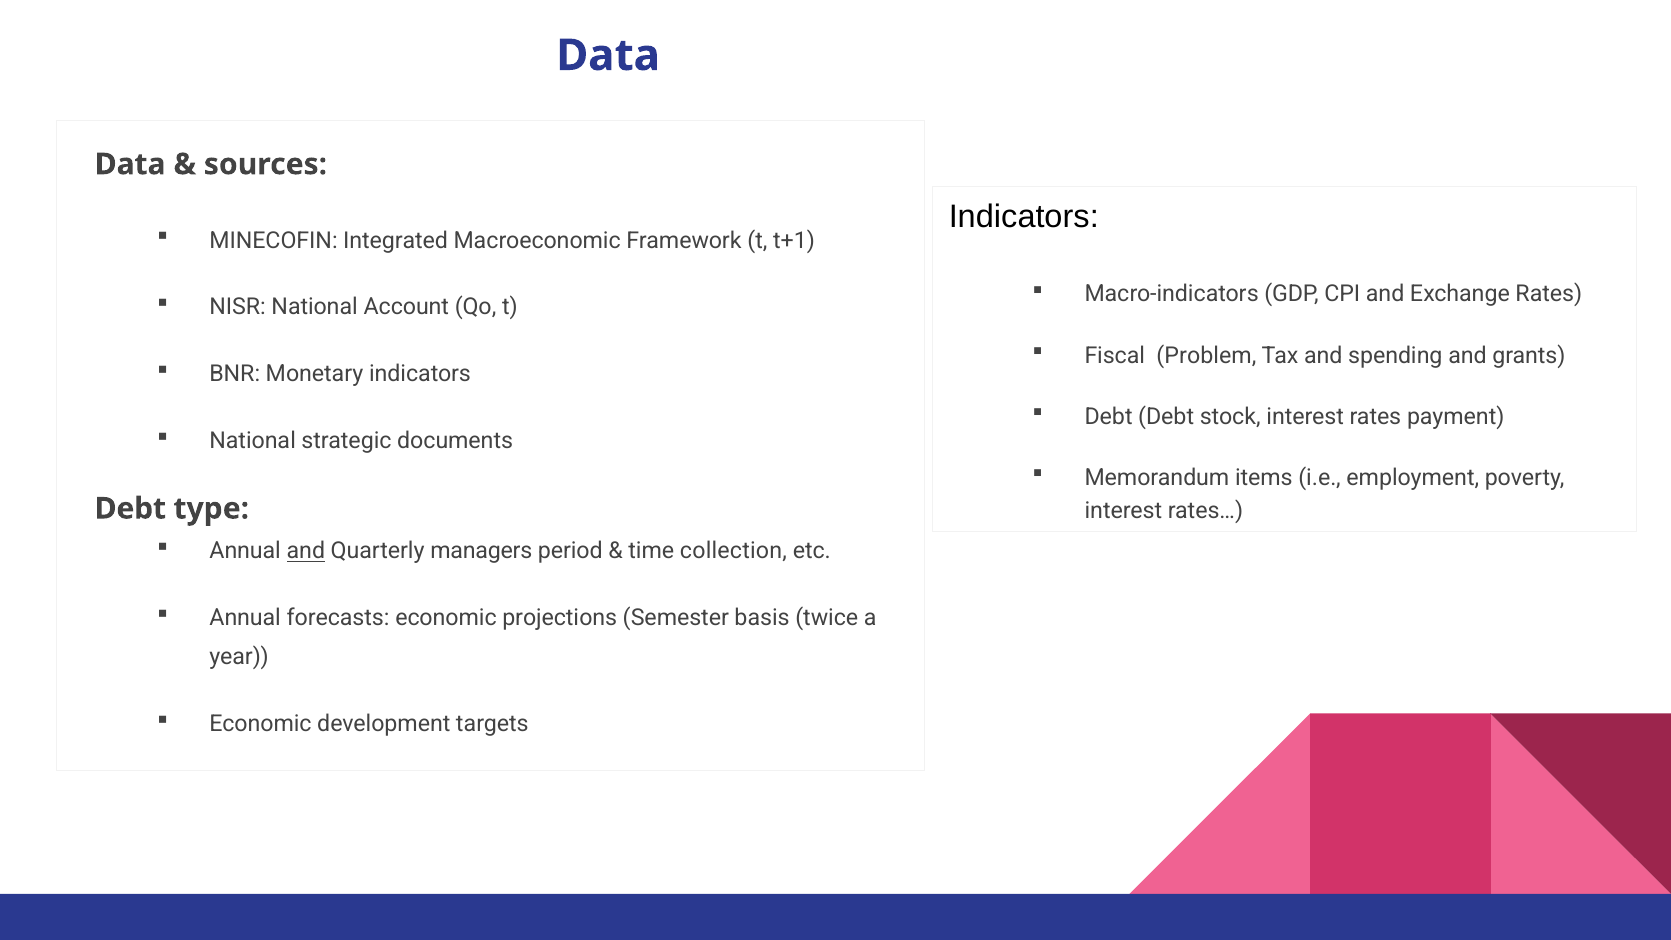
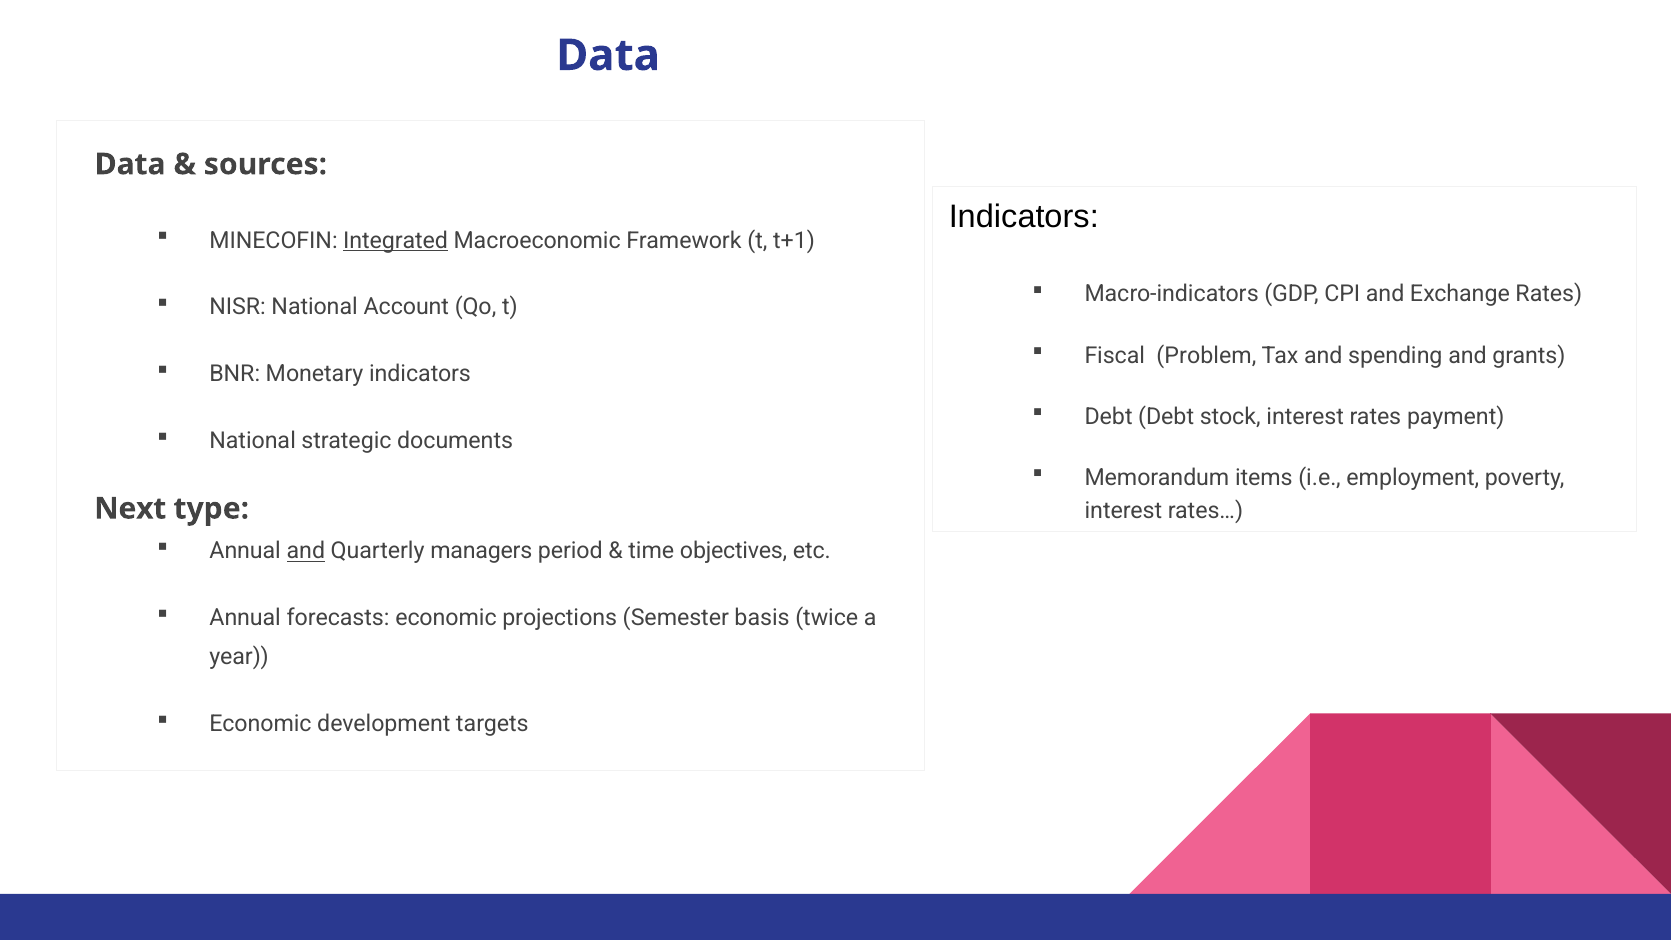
Integrated underline: none -> present (396, 240)
Debt: Debt -> Next (130, 509)
collection: collection -> objectives (734, 551)
